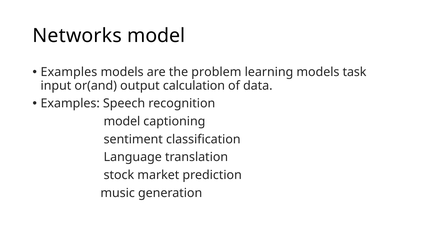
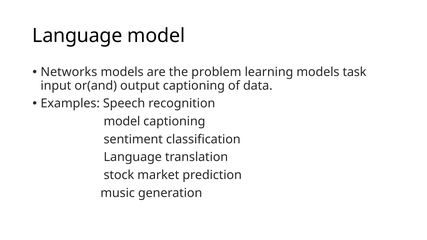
Networks: Networks -> Language (77, 36)
Examples: Examples -> Networks (69, 72)
output calculation: calculation -> captioning (194, 86)
